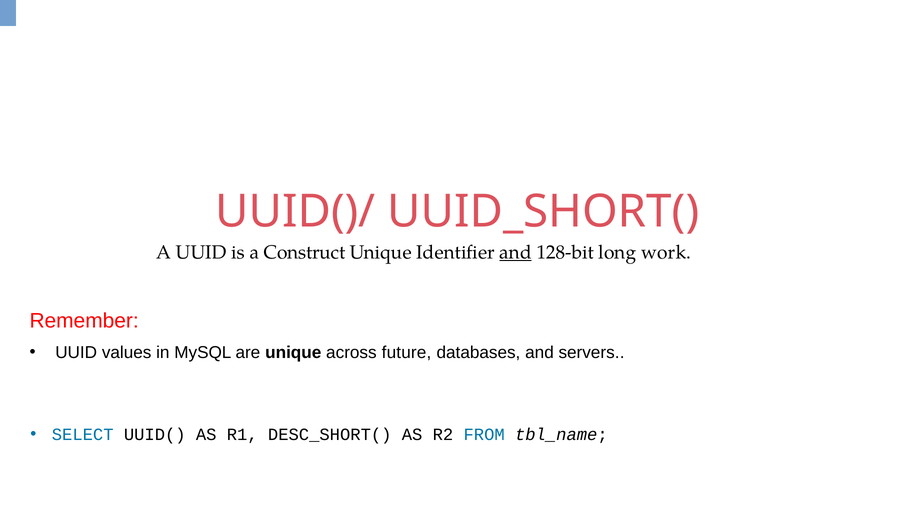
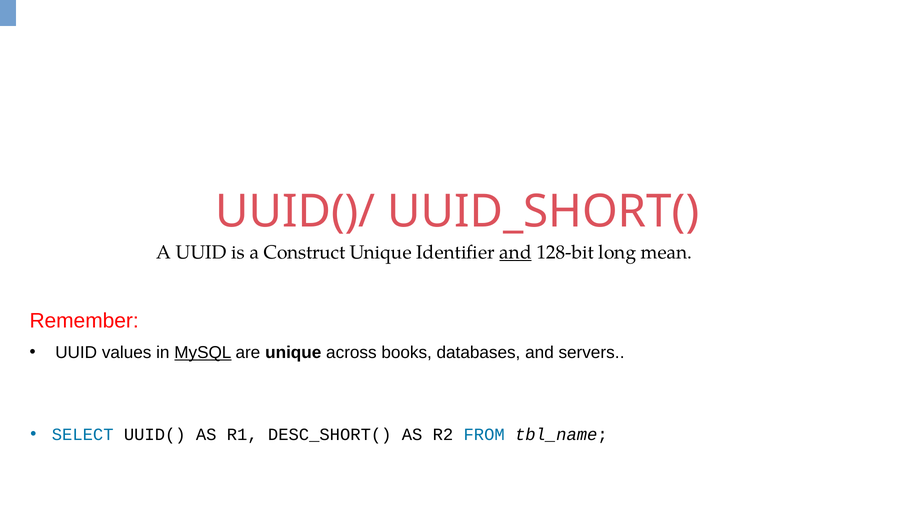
work: work -> mean (666, 252)
MySQL underline: none -> present (203, 352)
future: future -> books (407, 352)
